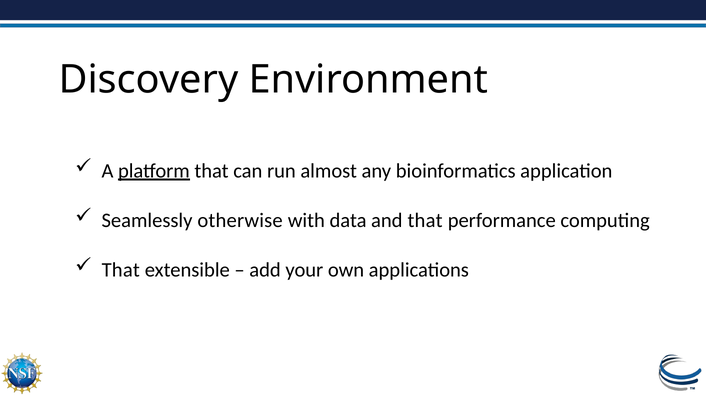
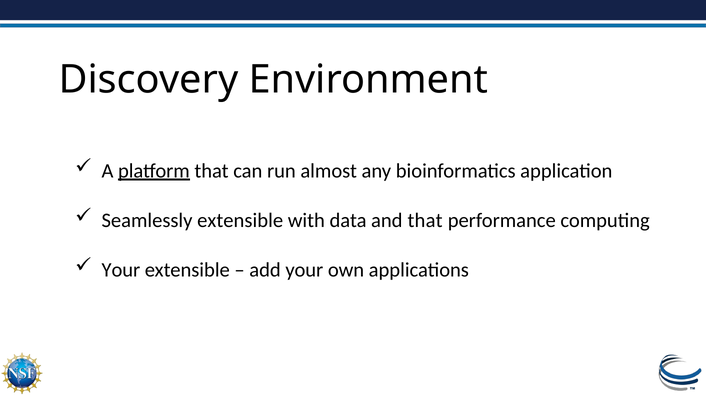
Seamlessly otherwise: otherwise -> extensible (240, 220)
That: That -> Your (121, 270)
